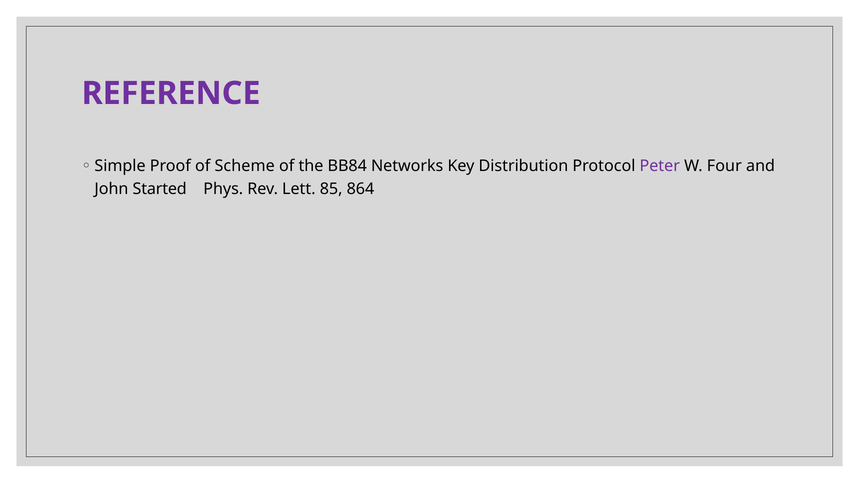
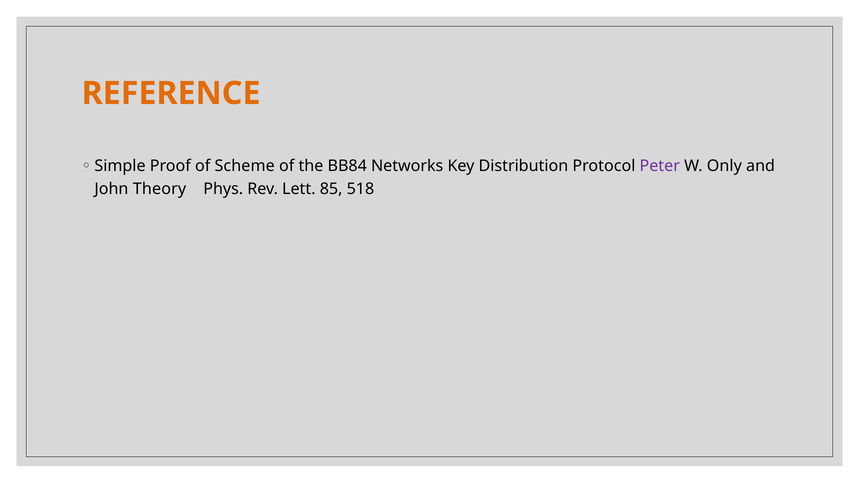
REFERENCE colour: purple -> orange (171, 93)
Four: Four -> Only (724, 166)
Started: Started -> Theory (160, 189)
864: 864 -> 518 (360, 189)
